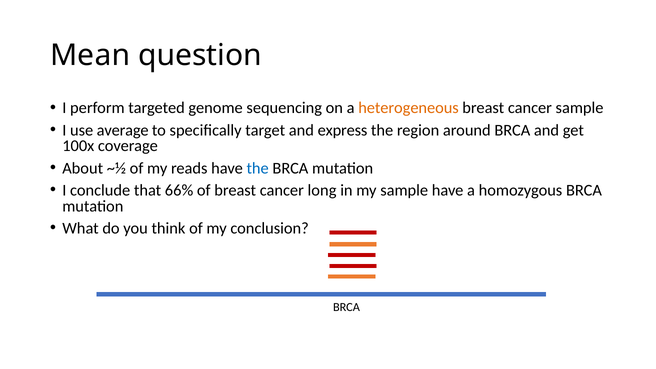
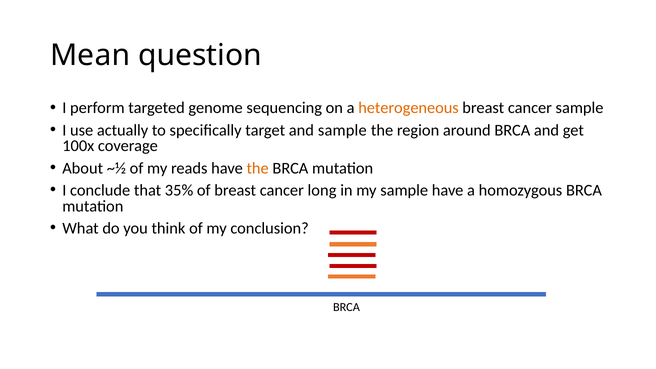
average: average -> actually (123, 130)
and express: express -> sample (342, 130)
the colour: blue -> orange (258, 168)
66%: 66% -> 35% (179, 190)
